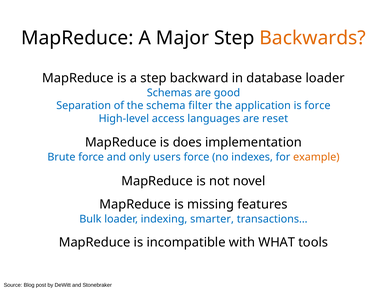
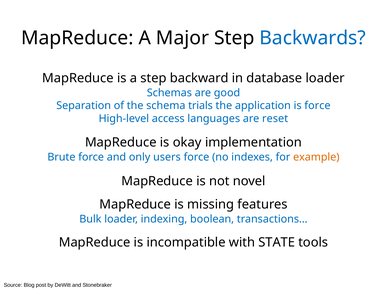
Backwards colour: orange -> blue (313, 38)
filter: filter -> trials (201, 106)
does: does -> okay (187, 143)
smarter: smarter -> boolean (212, 219)
WHAT: WHAT -> STATE (277, 243)
